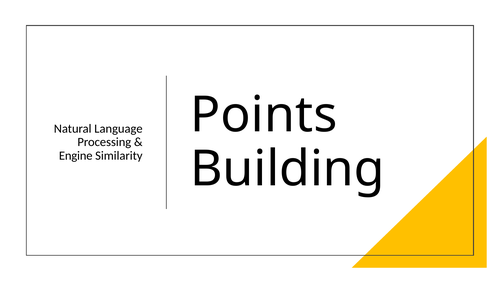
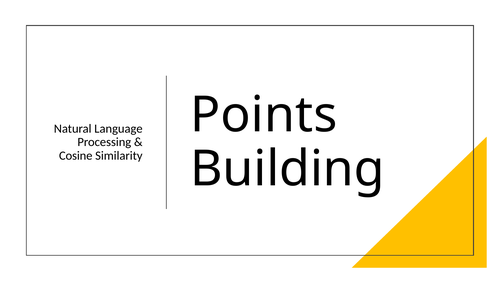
Engine: Engine -> Cosine (76, 156)
